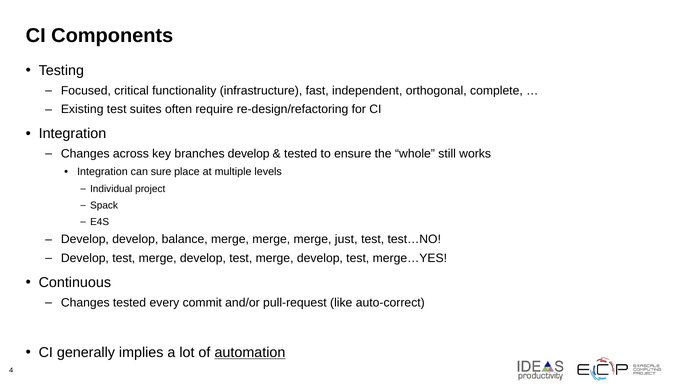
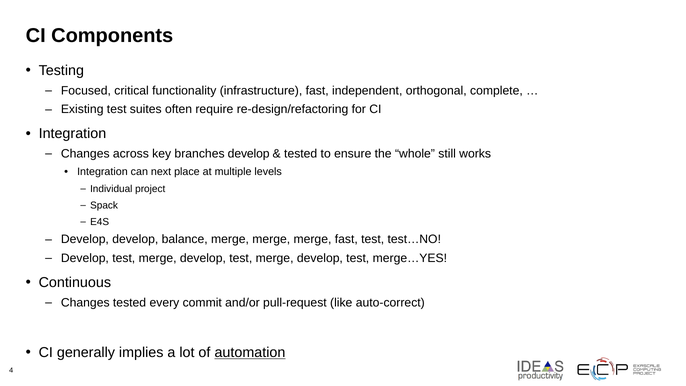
sure: sure -> next (161, 172)
merge just: just -> fast (346, 239)
